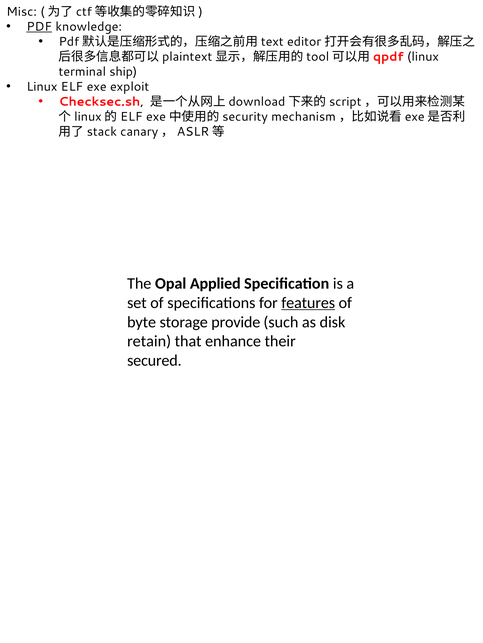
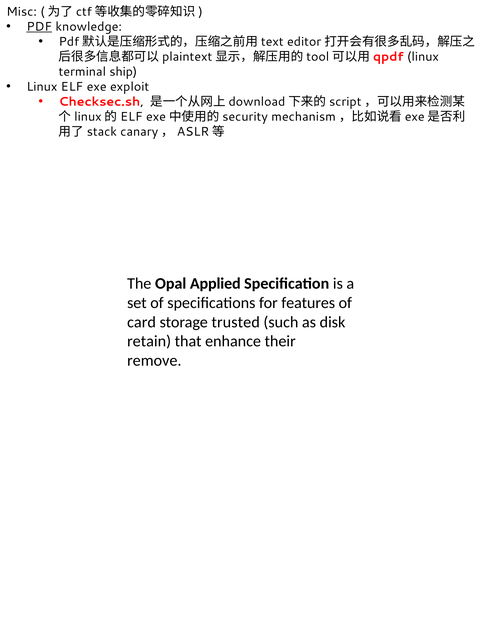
features underline: present -> none (308, 303)
byte: byte -> card (141, 323)
provide: provide -> trusted (236, 323)
secured: secured -> remove (154, 361)
